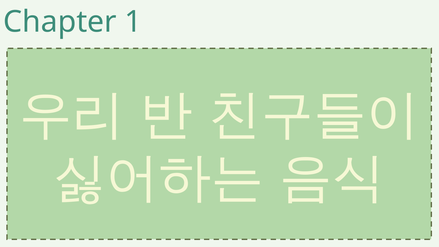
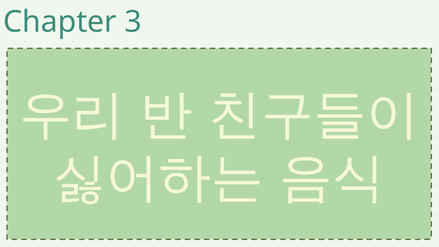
1: 1 -> 3 (133, 22)
